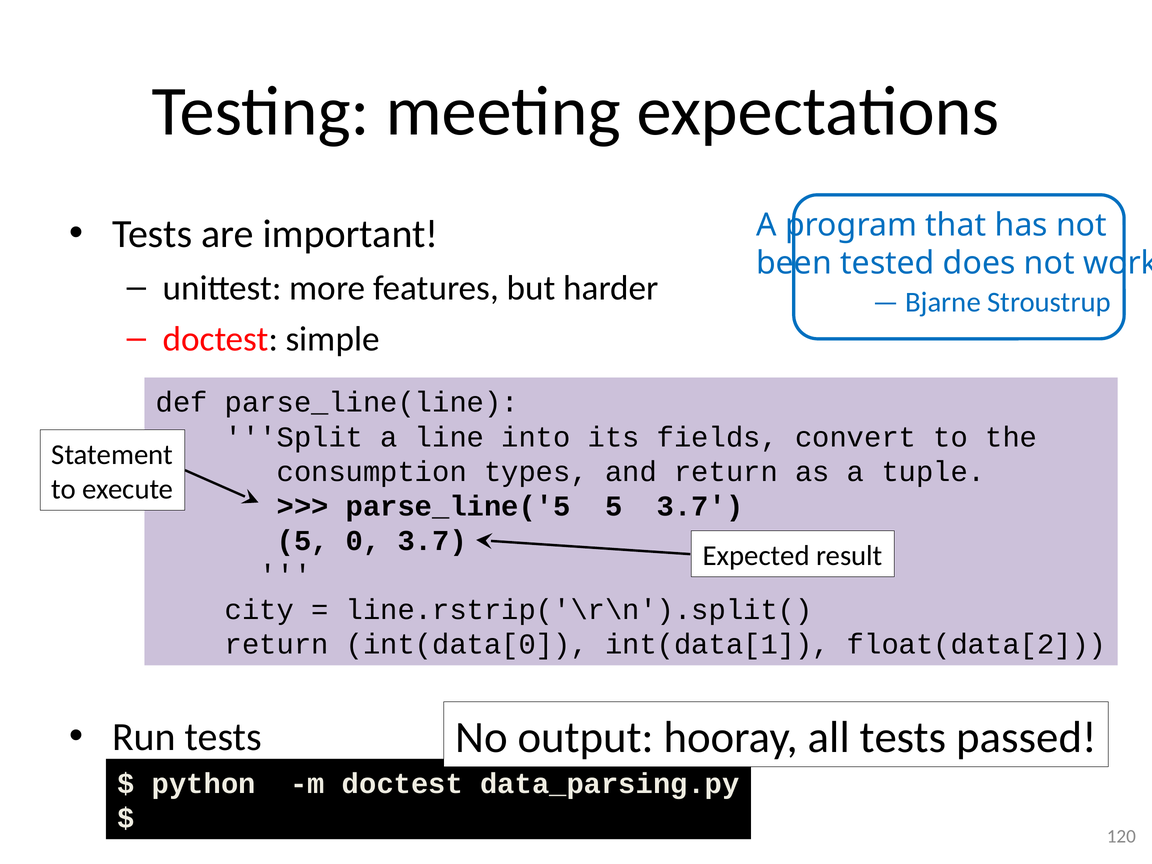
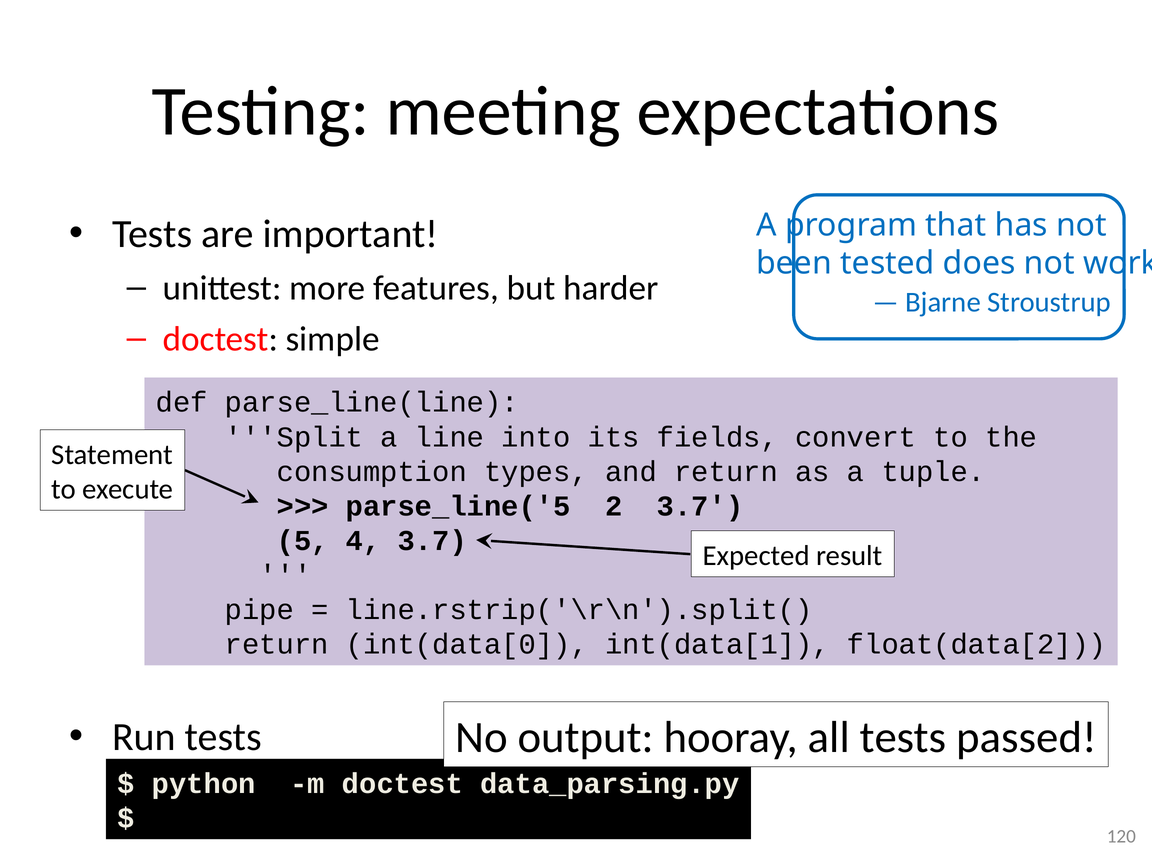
parse_line('5 5: 5 -> 2 (614, 506)
0: 0 -> 4 (363, 541)
city: city -> pipe (259, 610)
